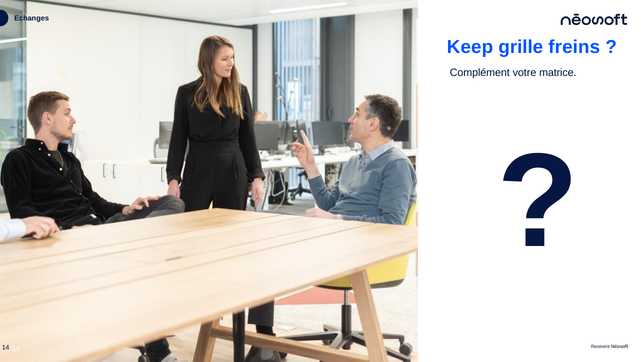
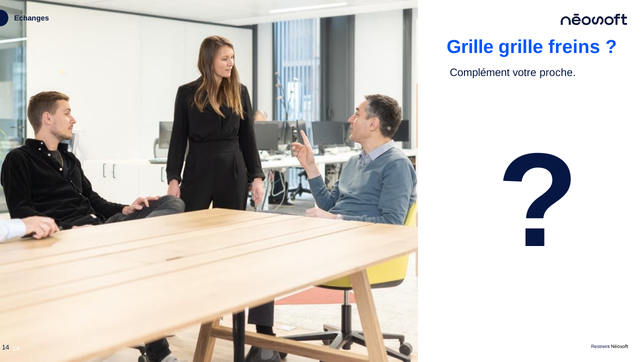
Keep: Keep -> Grille (470, 47)
matrice: matrice -> proche (558, 73)
